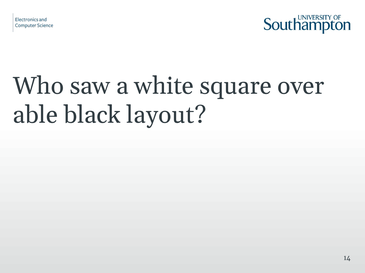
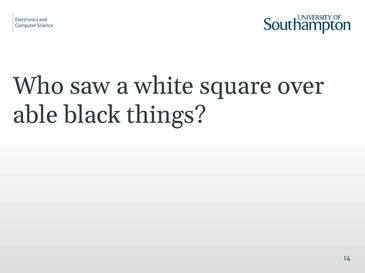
layout: layout -> things (166, 115)
